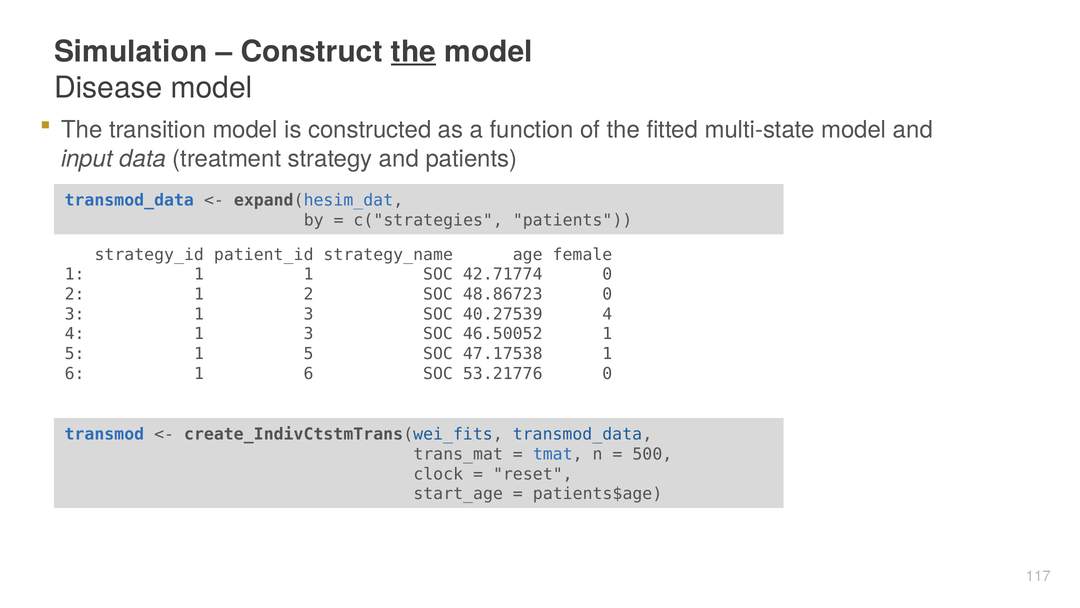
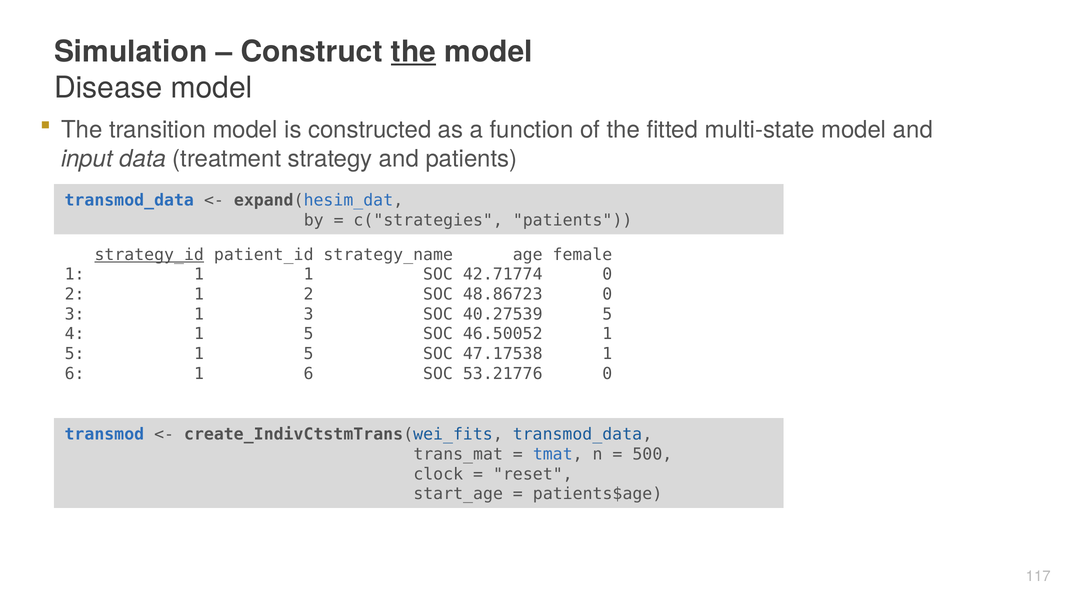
strategy_id underline: none -> present (149, 254)
40.27539 4: 4 -> 5 (607, 314)
4 1 3: 3 -> 5 (309, 334)
